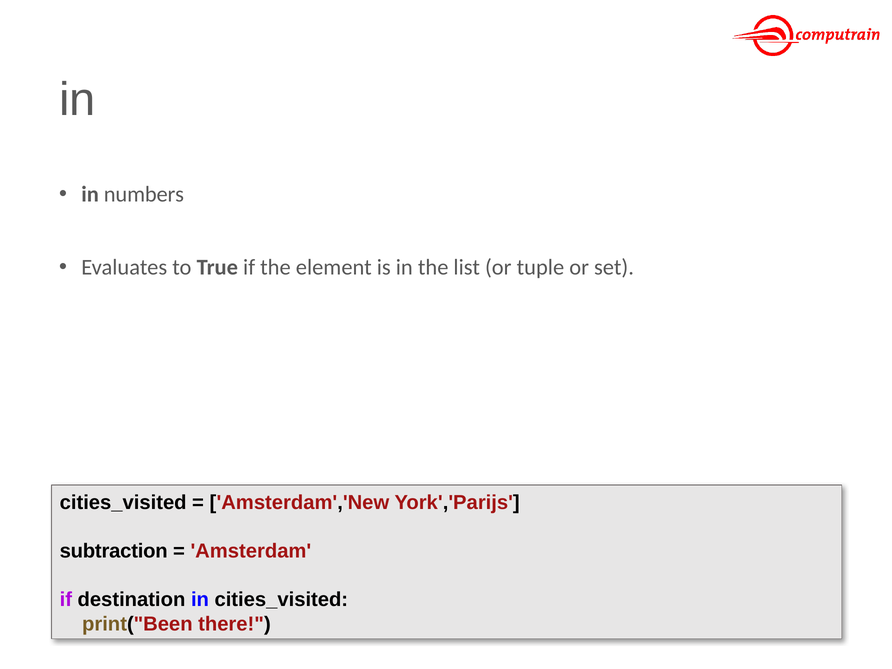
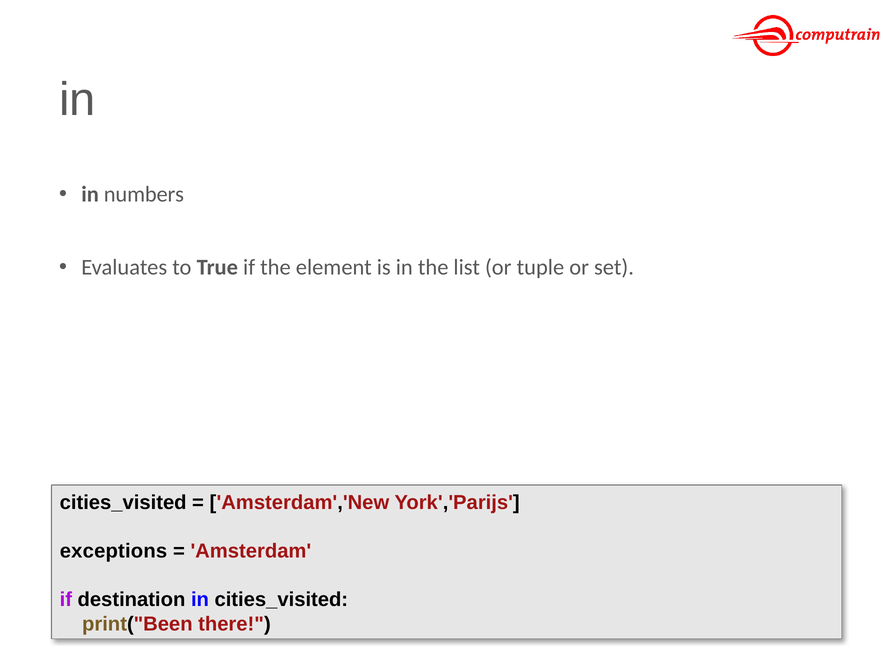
subtraction: subtraction -> exceptions (113, 551)
